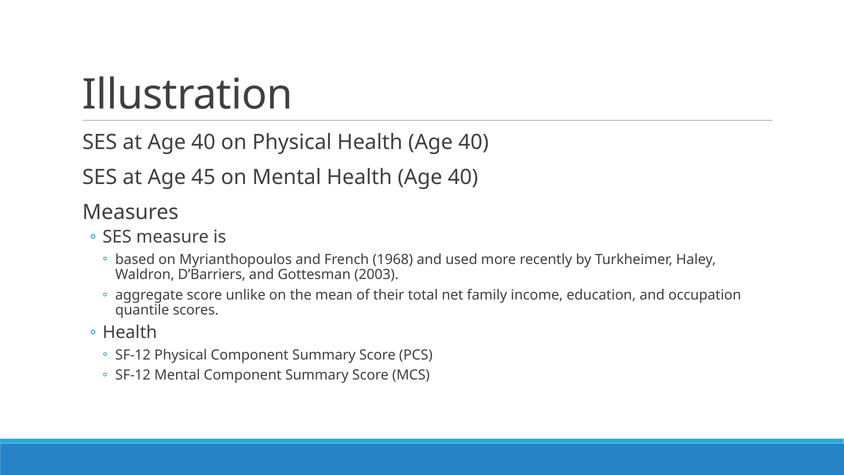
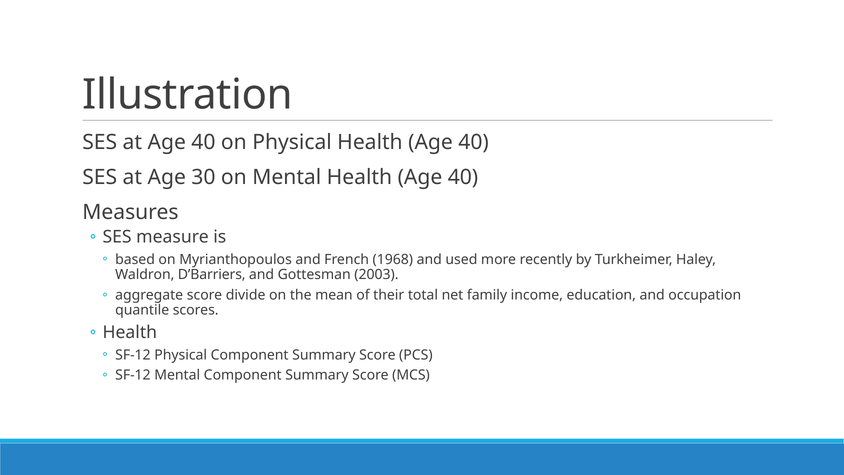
45: 45 -> 30 (203, 177)
unlike: unlike -> divide (246, 295)
